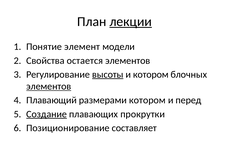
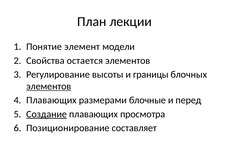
лекции underline: present -> none (131, 22)
высоты underline: present -> none (108, 75)
и котором: котором -> границы (151, 75)
Плавающий: Плавающий -> Плавающих (51, 101)
размерами котором: котором -> блочные (147, 101)
прокрутки: прокрутки -> просмотра (143, 115)
